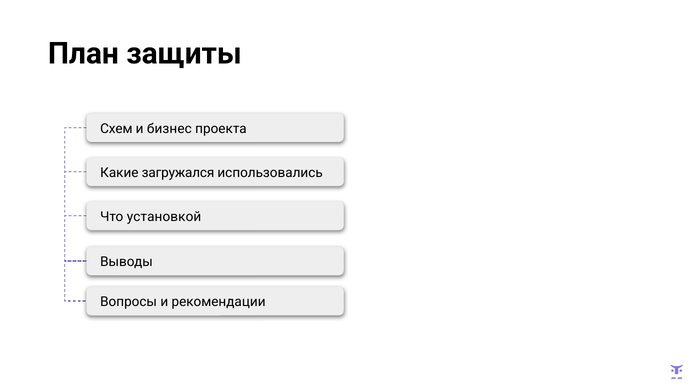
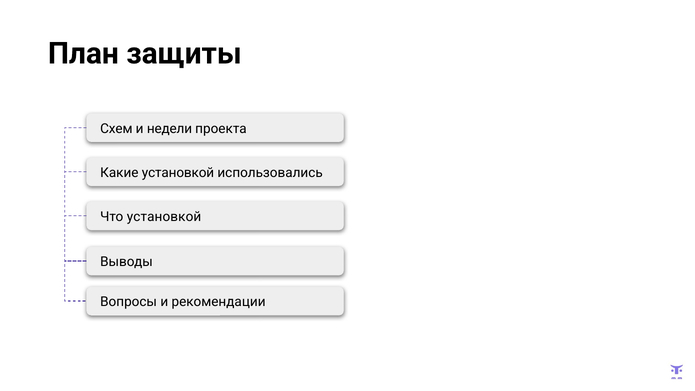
бизнес: бизнес -> недели (170, 129)
Какие загружался: загружался -> установкой (178, 173)
